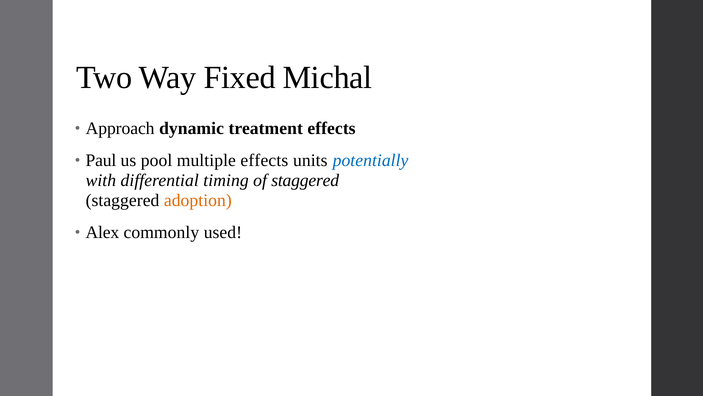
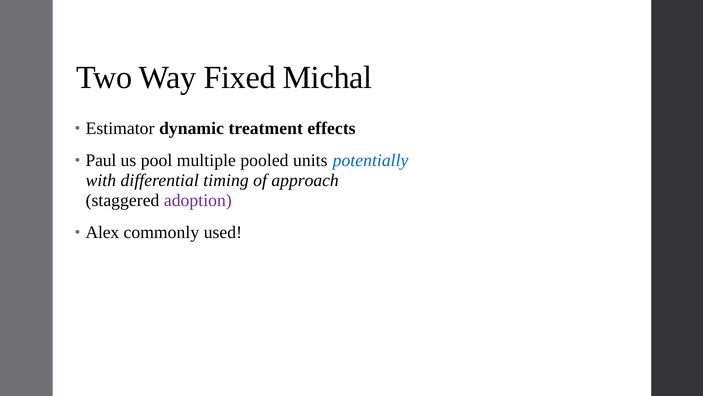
Approach: Approach -> Estimator (120, 129)
multiple effects: effects -> pooled (264, 160)
of staggered: staggered -> approach (305, 180)
adoption colour: orange -> purple (198, 200)
